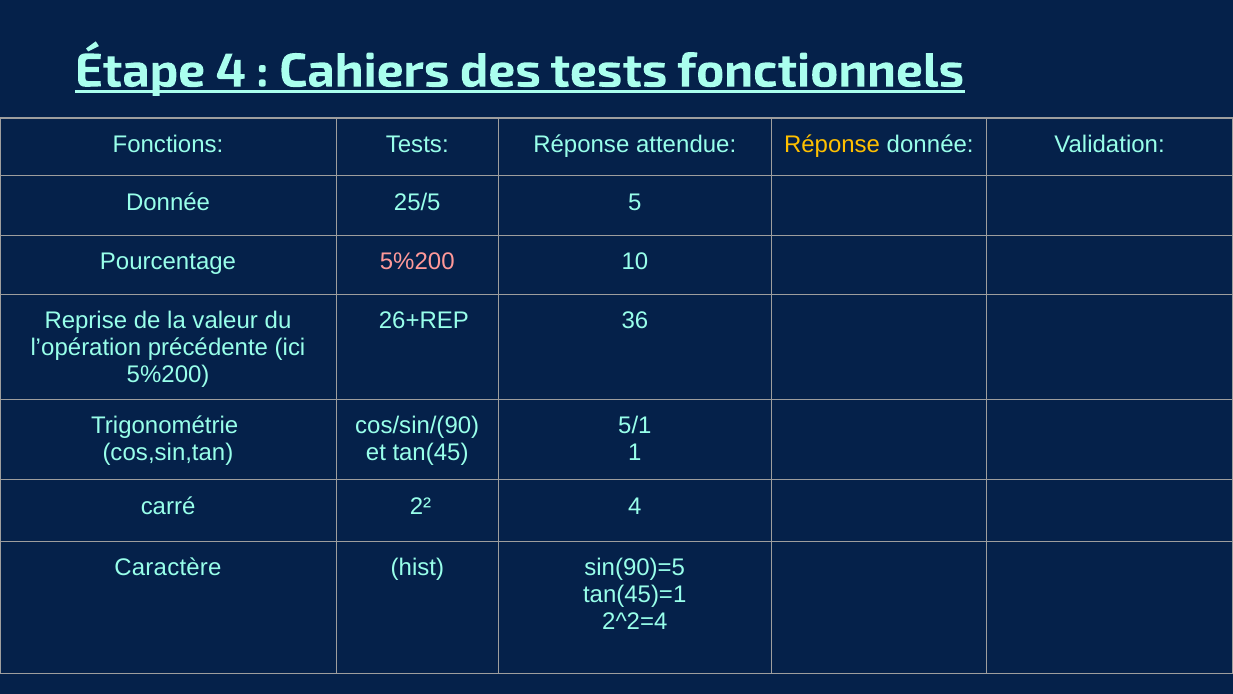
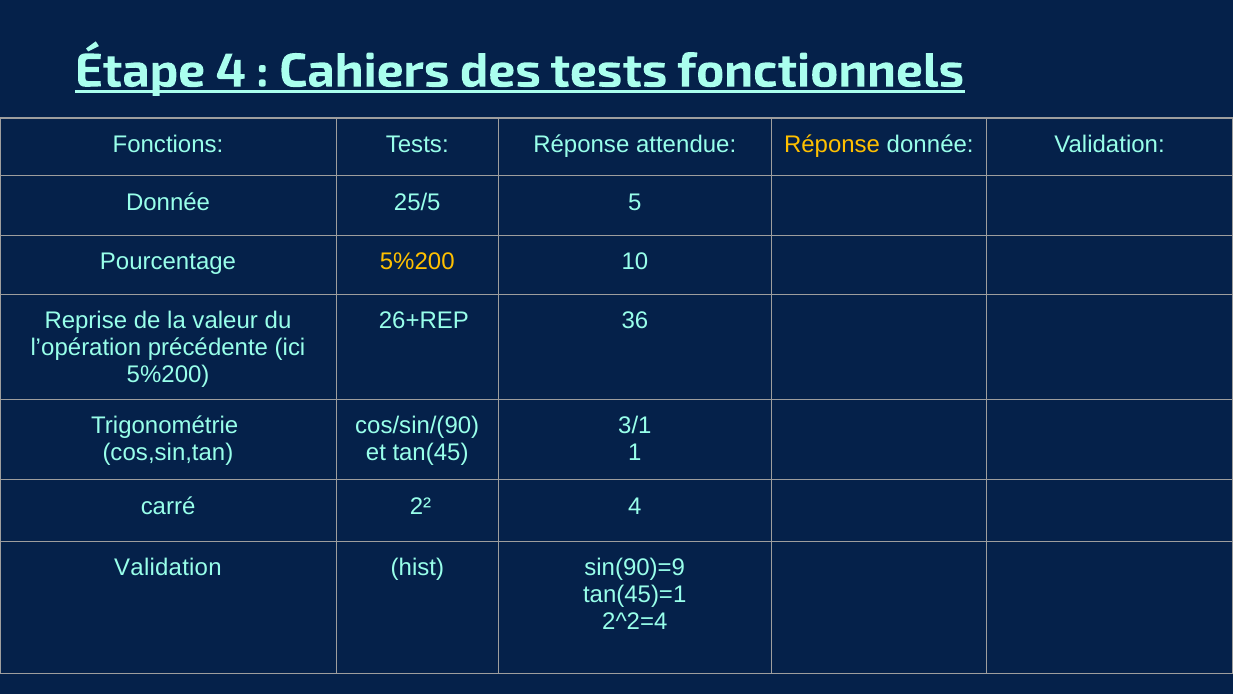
5%200 colour: pink -> yellow (417, 261)
5/1: 5/1 -> 3/1 (635, 426)
Caractère: Caractère -> Validation (168, 567)
sin(90)=5: sin(90)=5 -> sin(90)=9 (635, 567)
